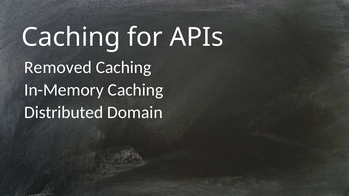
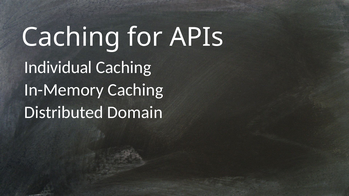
Removed: Removed -> Individual (58, 67)
